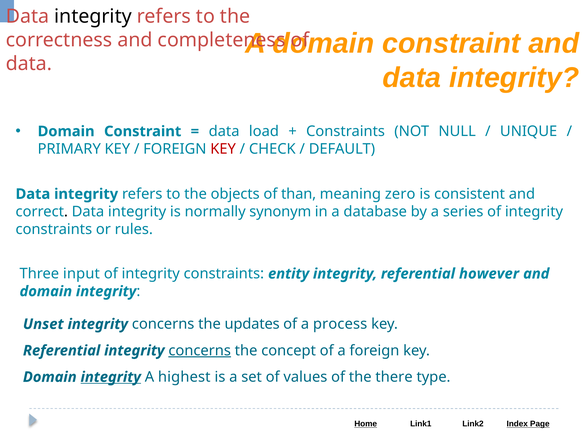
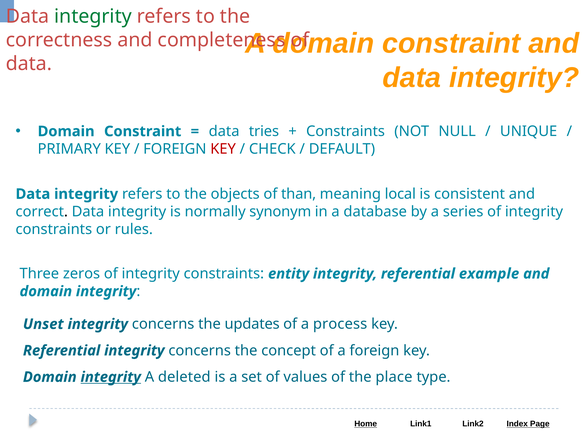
integrity colour: black -> green (93, 17)
load: load -> tries (264, 131)
zero: zero -> local (400, 194)
input: input -> zeros (82, 274)
however: however -> example (489, 274)
concerns underline: present -> none (200, 351)
highest: highest -> deleted (184, 377)
there: there -> place (394, 377)
